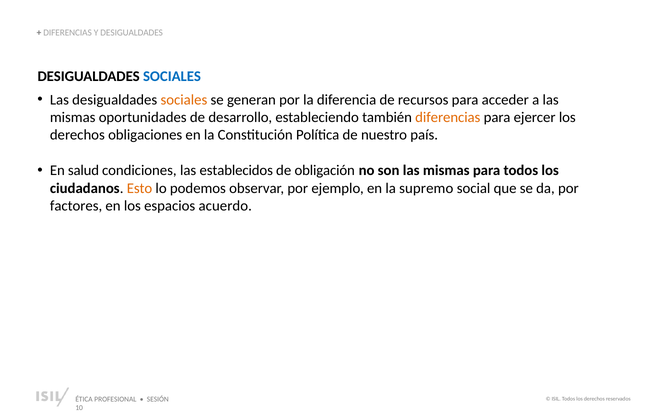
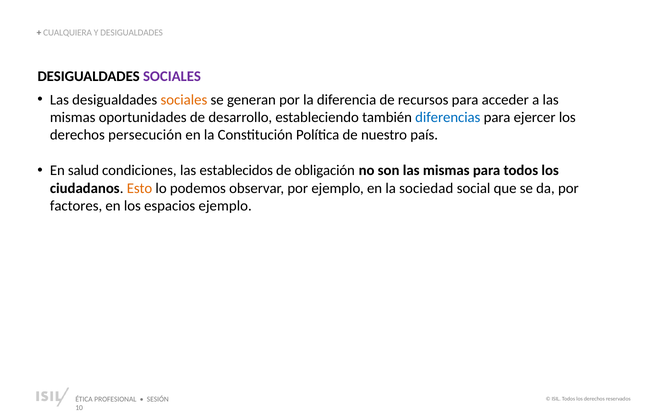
DIFERENCIAS: DIFERENCIAS -> CUALQUIERA (68, 32)
SOCIALES colour: blue -> purple (172, 76)
diferencias colour: orange -> blue (448, 117)
obligaciones: obligaciones -> persecución (145, 135)
supremo: supremo -> sociedad (426, 188)
espacios acuerdo: acuerdo -> ejemplo (225, 206)
